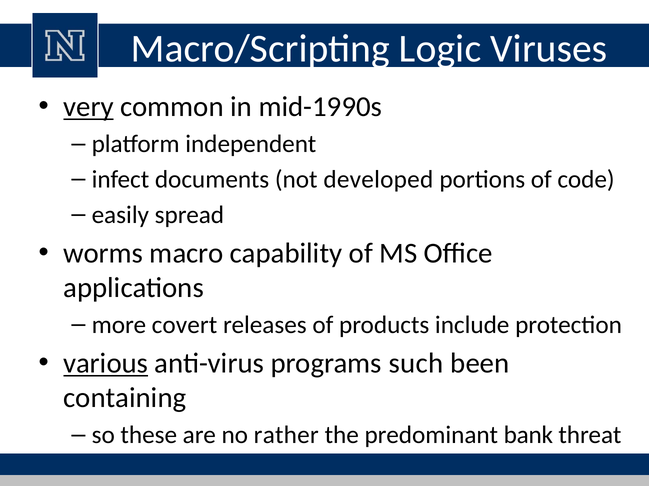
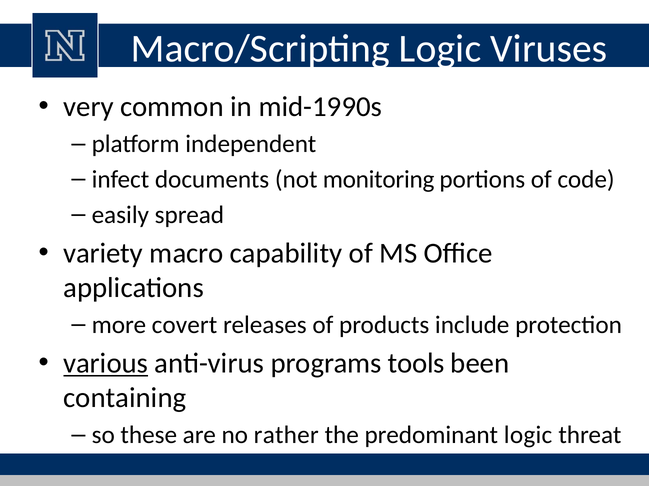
very underline: present -> none (88, 107)
developed: developed -> monitoring (379, 180)
worms: worms -> variety (103, 254)
such: such -> tools (416, 364)
predominant bank: bank -> logic (528, 436)
